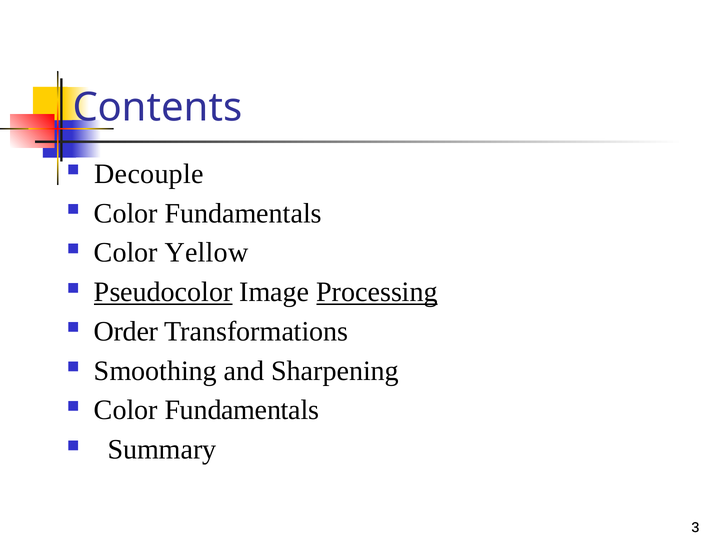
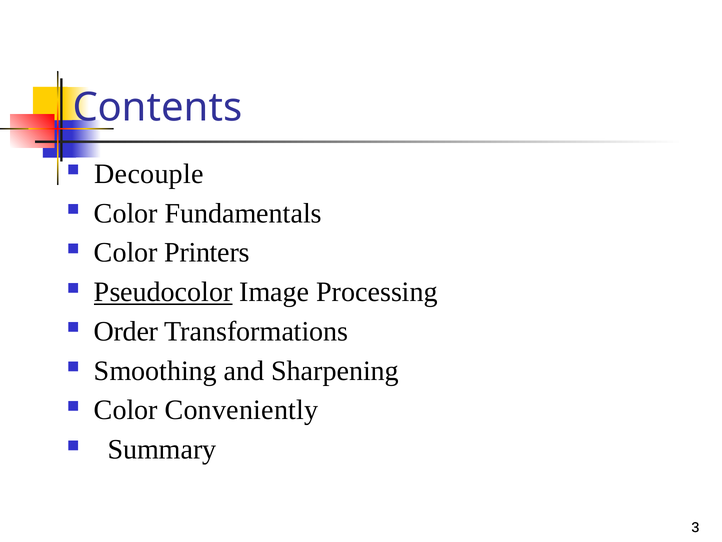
Yellow: Yellow -> Printers (207, 252)
Processing underline: present -> none (377, 292)
Fundamentals: Fundamentals -> Conveniently (242, 410)
